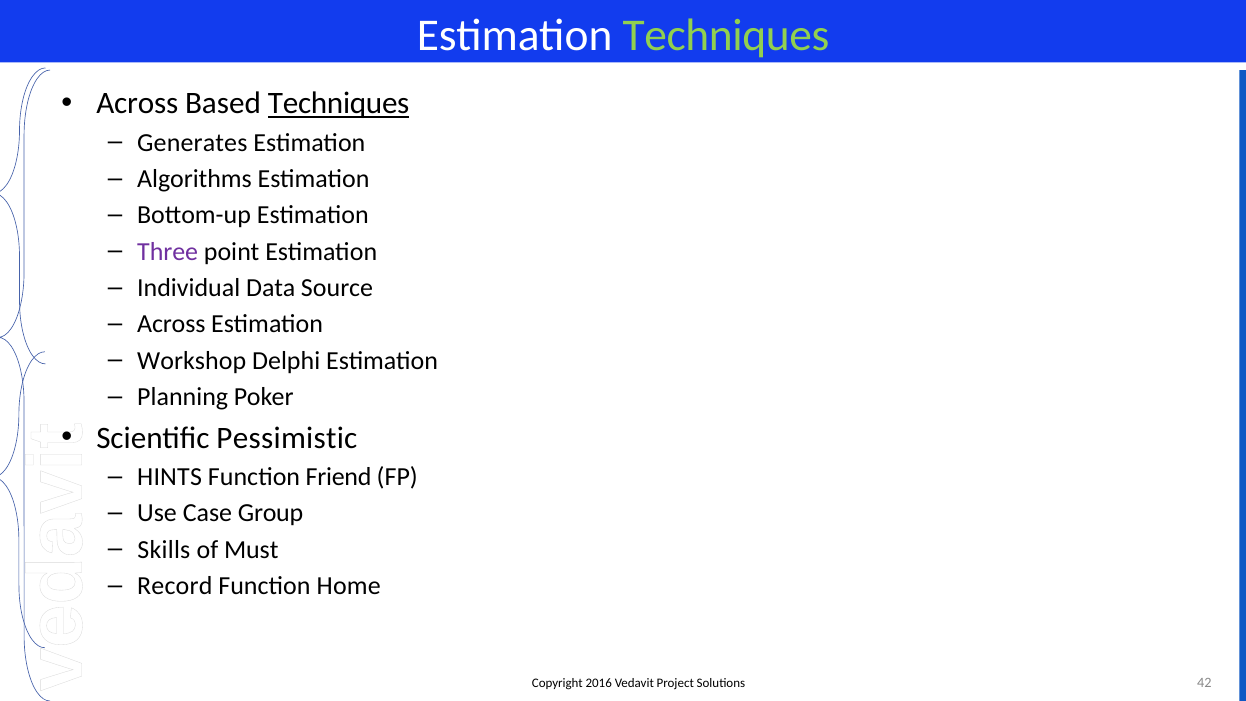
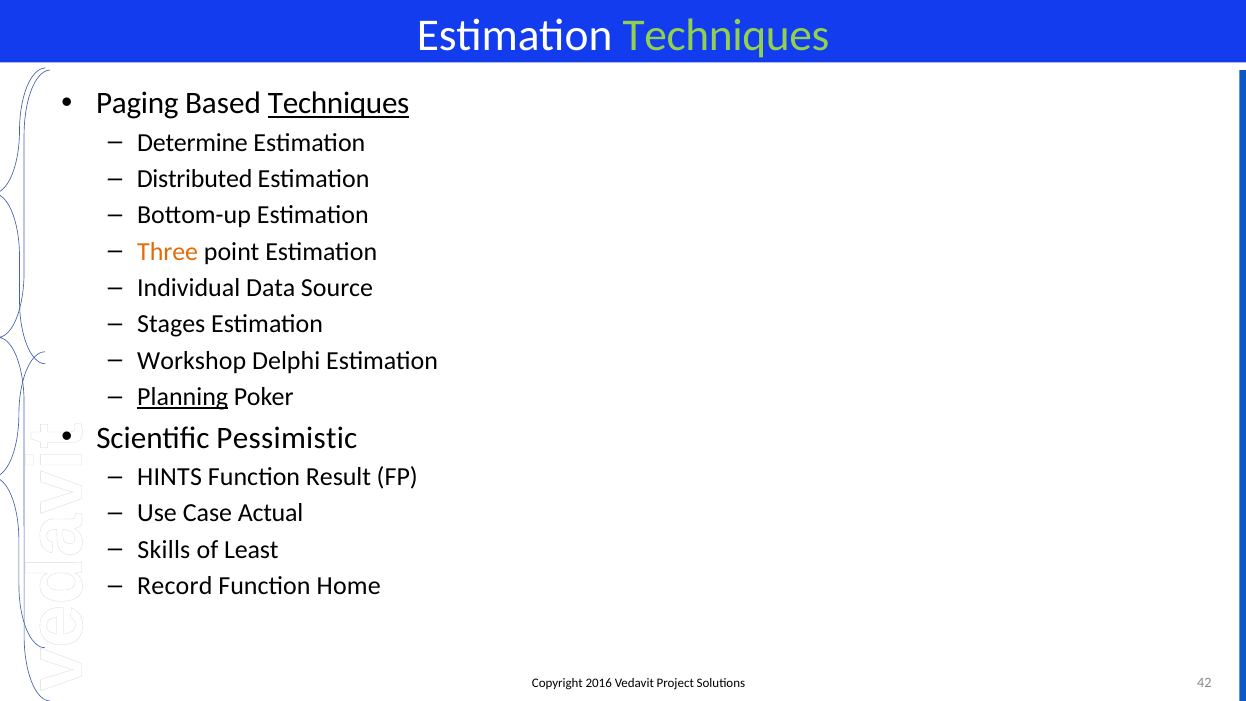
Across: Across -> Paging (137, 103)
Generates: Generates -> Determine (193, 143)
Algorithms: Algorithms -> Distributed (195, 179)
Three colour: purple -> orange (168, 252)
Across: Across -> Stages (171, 324)
Planning underline: none -> present (183, 397)
Friend: Friend -> Result (338, 477)
Group: Group -> Actual (271, 513)
Must: Must -> Least (251, 550)
